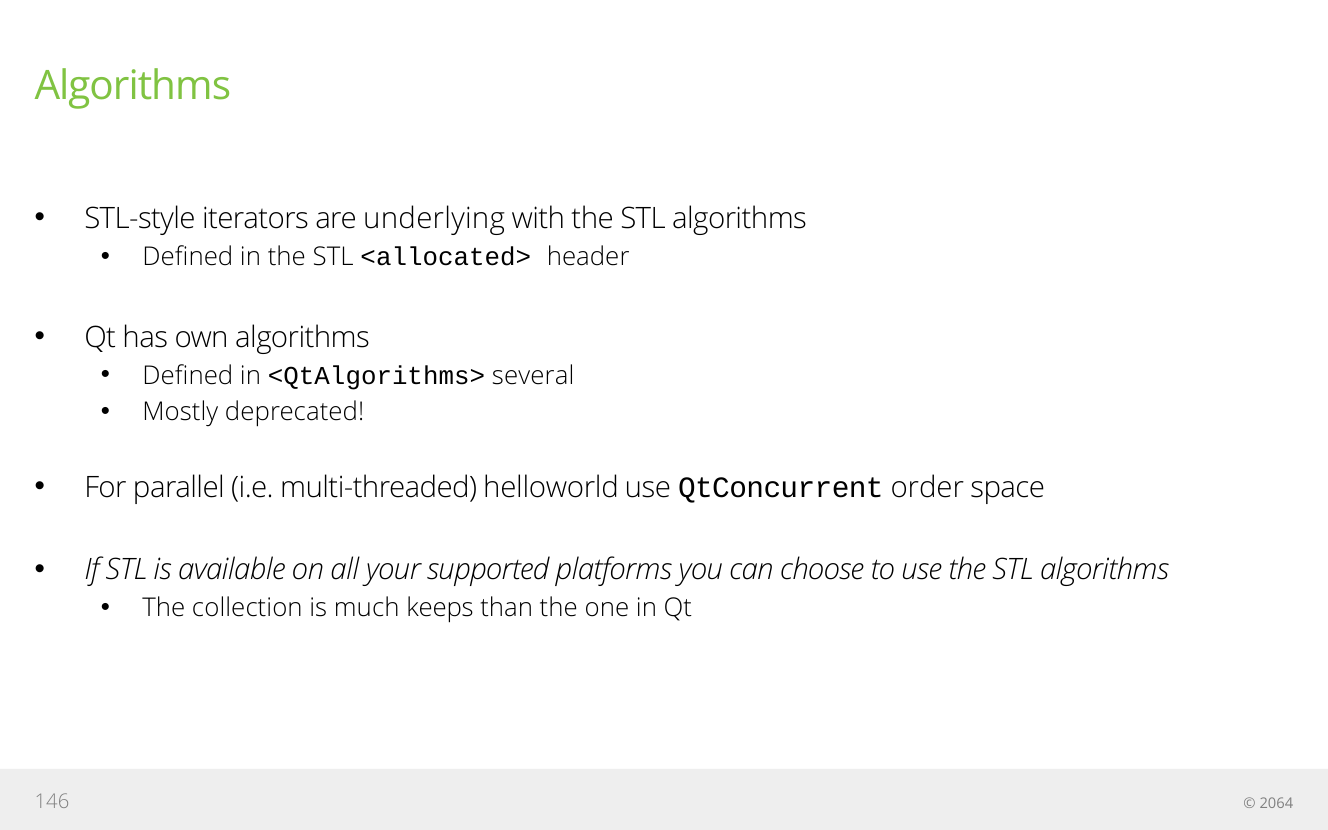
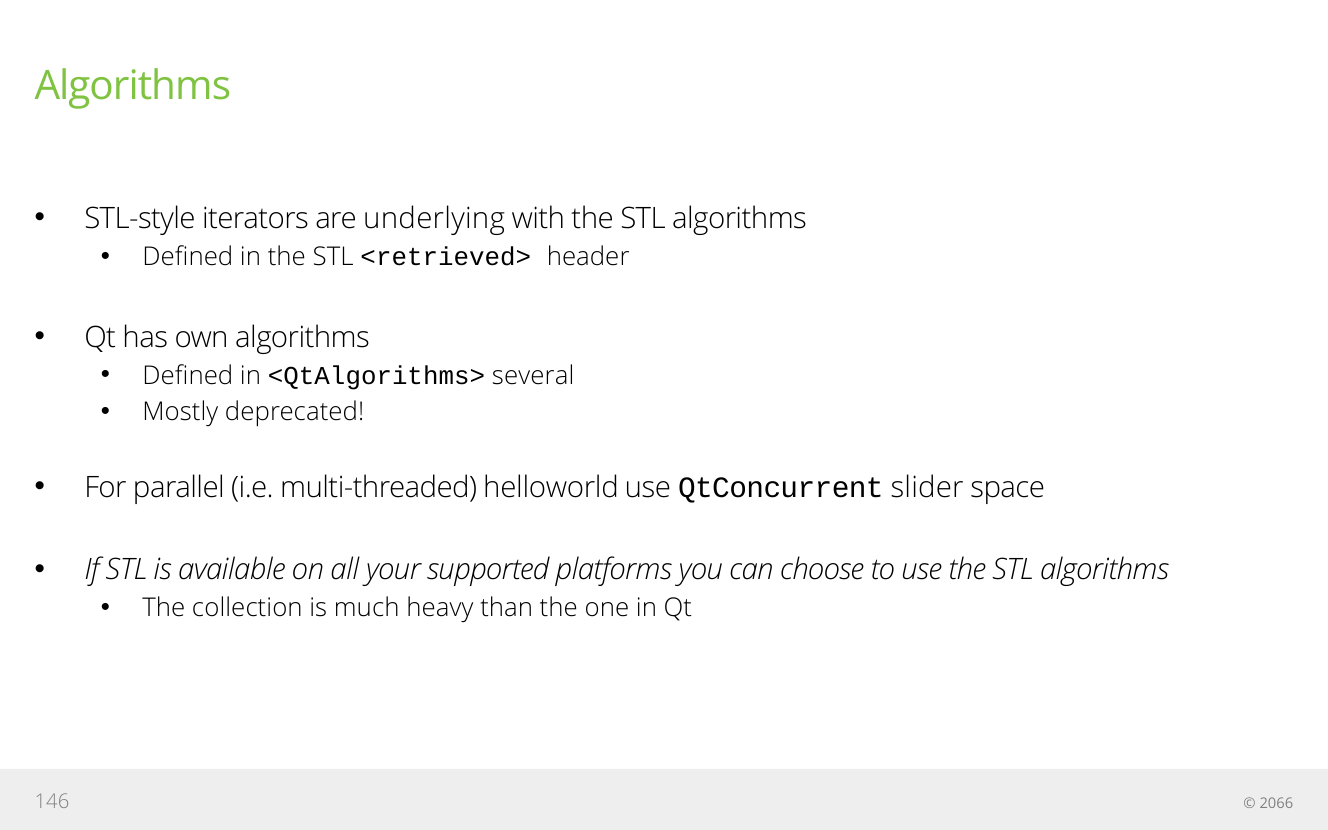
<allocated>: <allocated> -> <retrieved> (446, 257)
order: order -> slider (927, 487)
keeps: keeps -> heavy (440, 608)
2064: 2064 -> 2066 (1276, 804)
